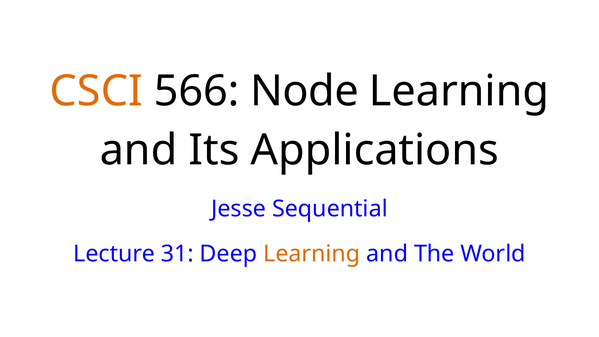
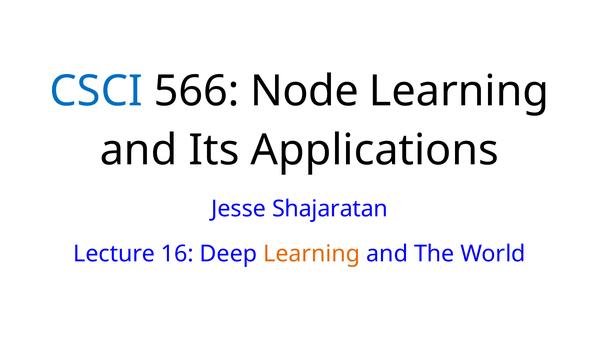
CSCI colour: orange -> blue (96, 91)
Sequential: Sequential -> Shajaratan (330, 209)
31: 31 -> 16 (177, 254)
